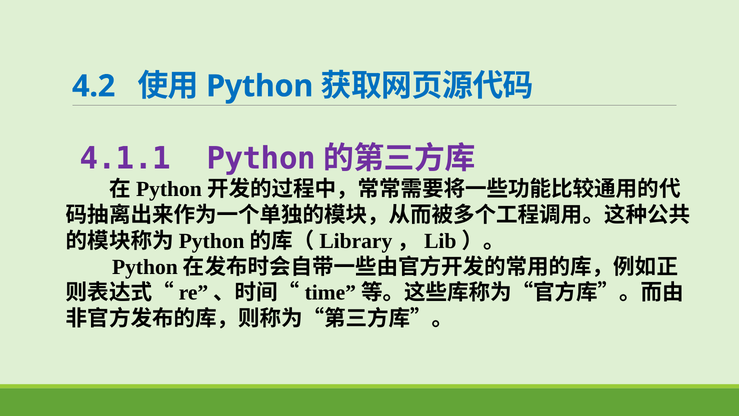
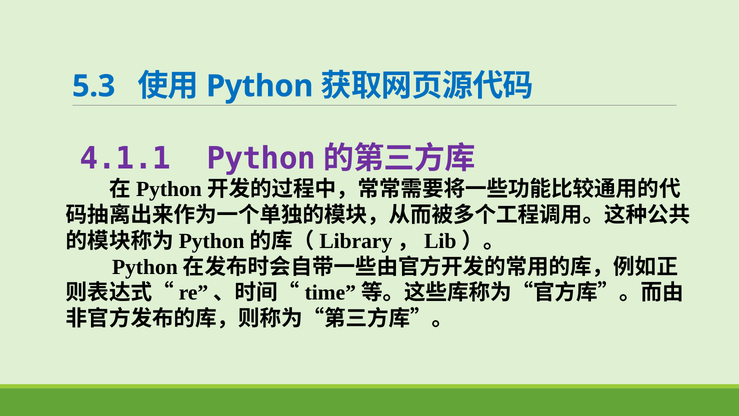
4.2: 4.2 -> 5.3 (94, 86)
